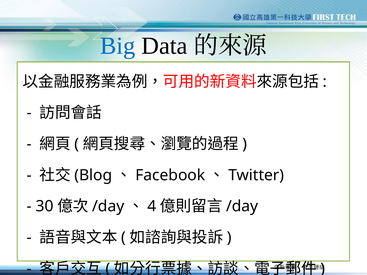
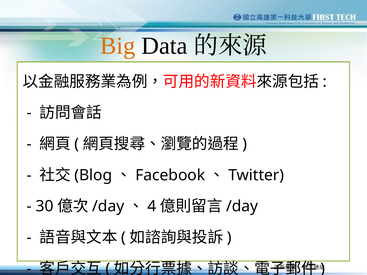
Big colour: blue -> orange (118, 46)
